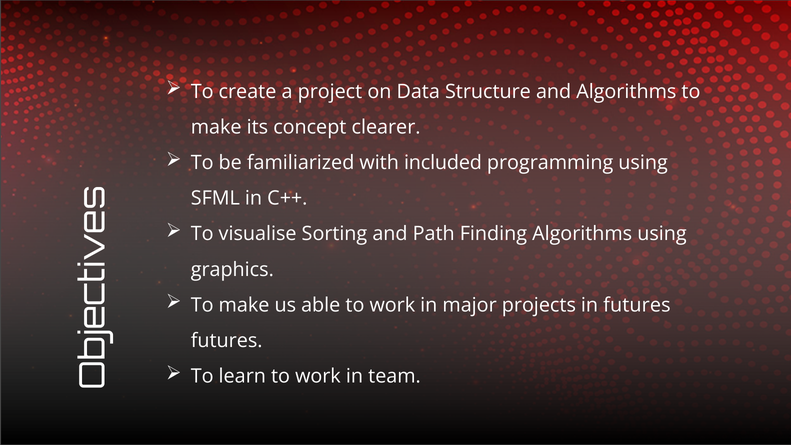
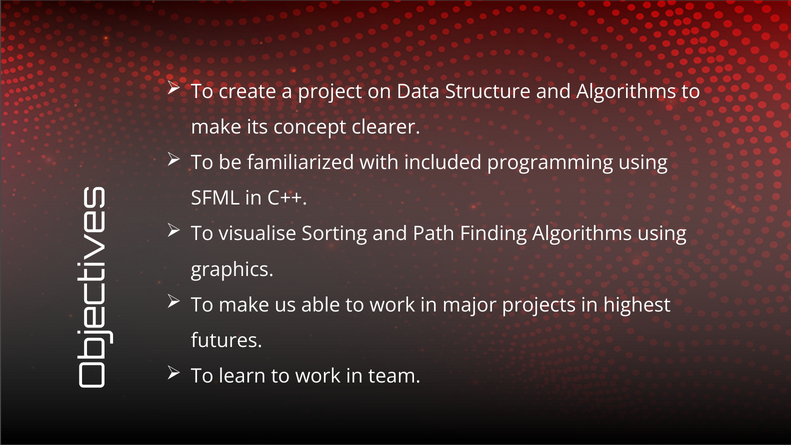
in futures: futures -> highest (637, 305)
